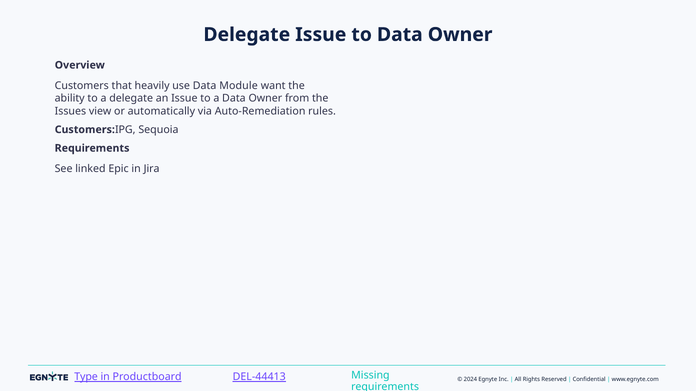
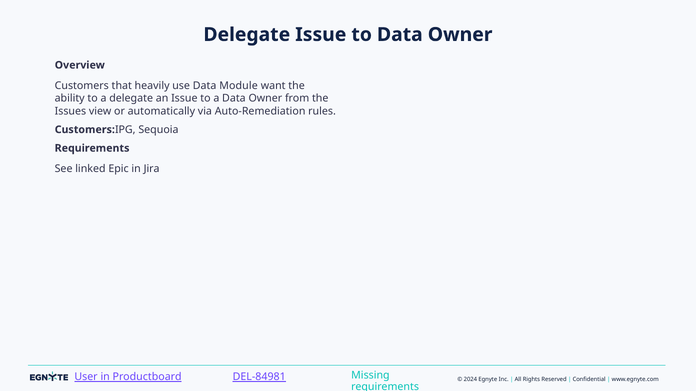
Type: Type -> User (86, 377)
DEL-44413: DEL-44413 -> DEL-84981 (259, 377)
